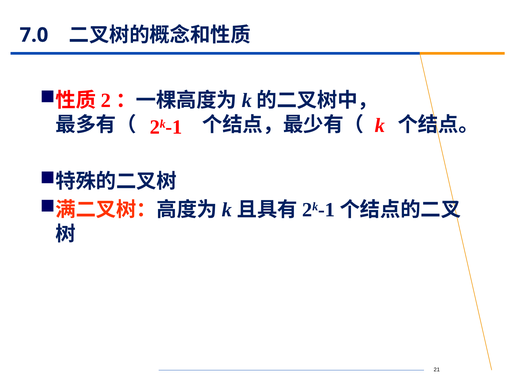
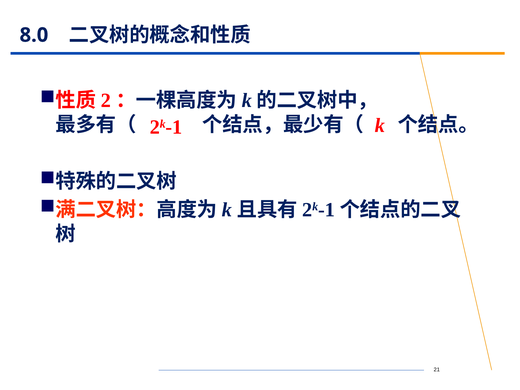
7.0: 7.0 -> 8.0 (34, 35)
